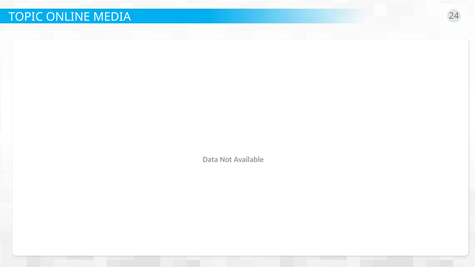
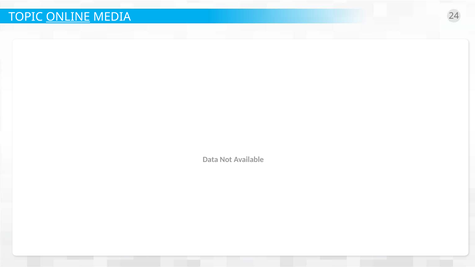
ONLINE underline: none -> present (68, 17)
